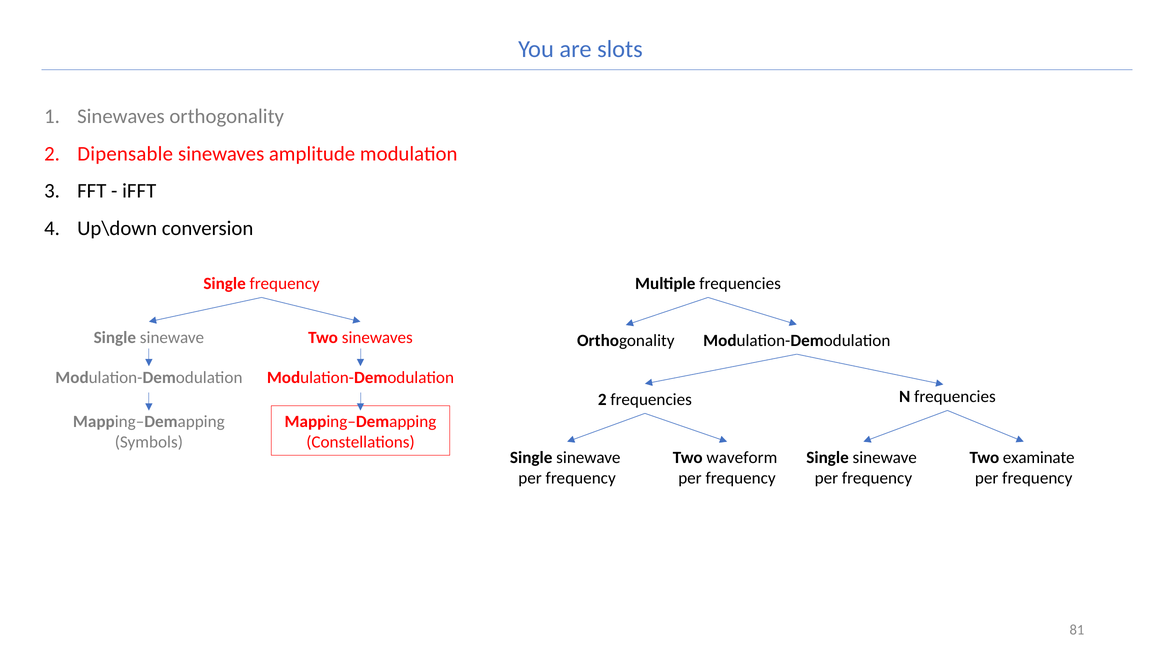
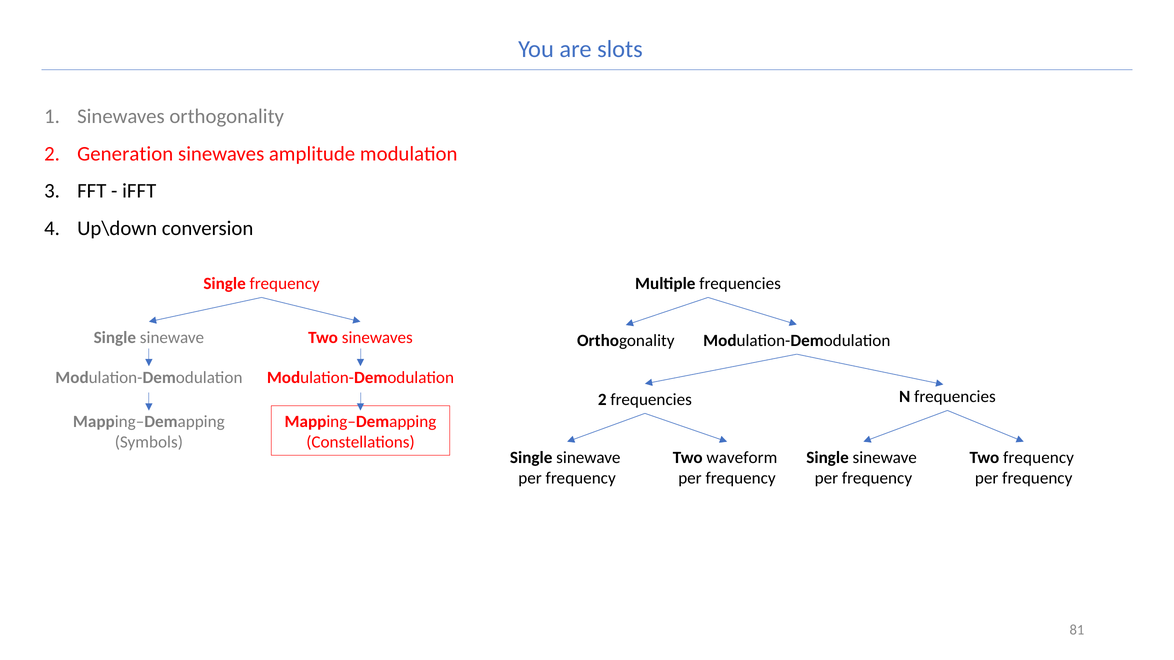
Dipensable: Dipensable -> Generation (125, 154)
Two examinate: examinate -> frequency (1039, 458)
